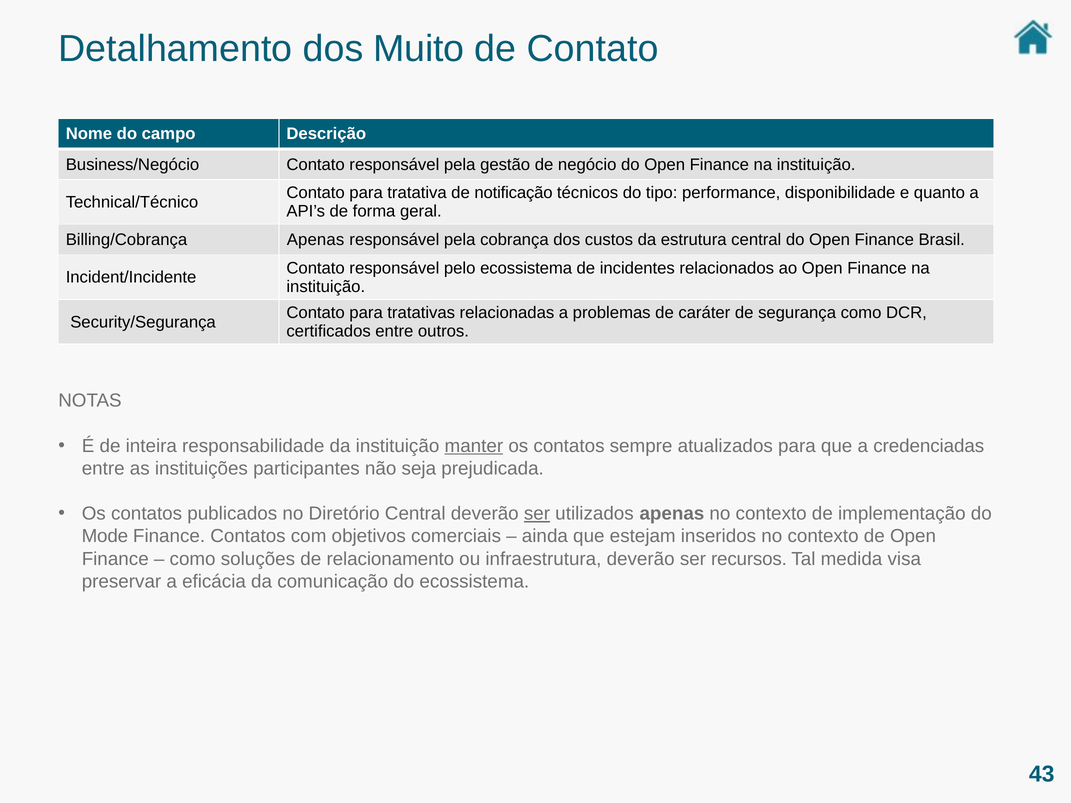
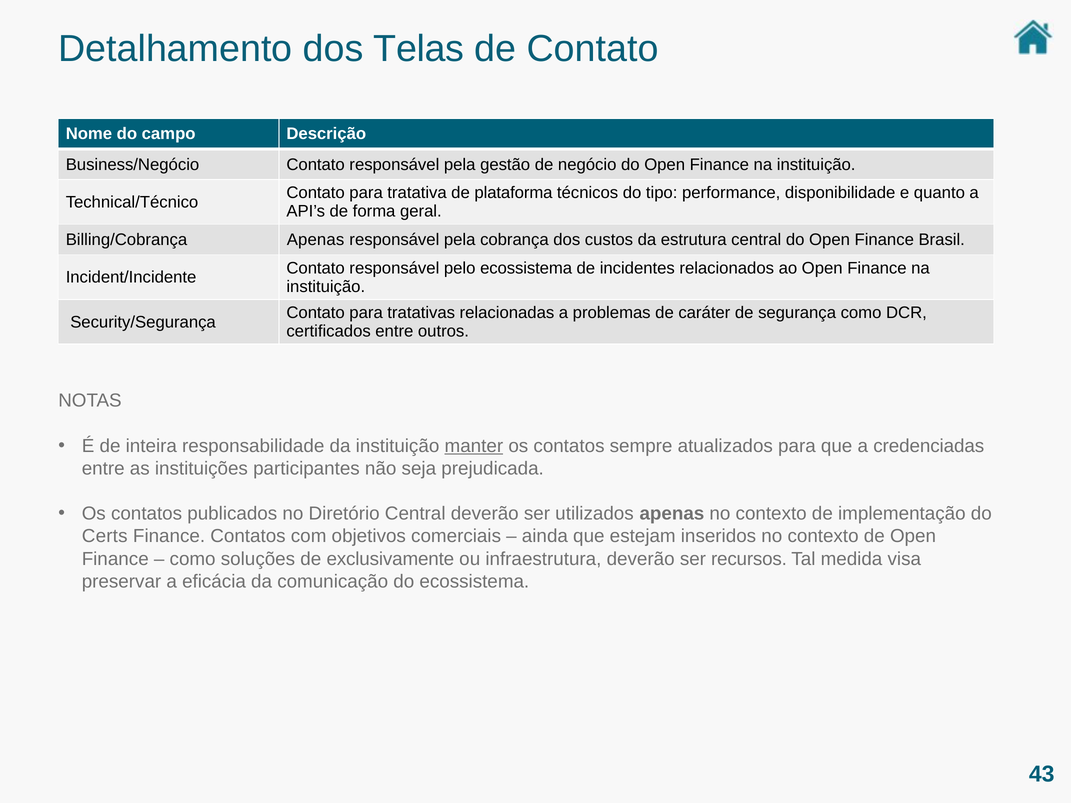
Muito: Muito -> Telas (419, 49)
notificação: notificação -> plataforma (513, 193)
ser underline: present -> none (537, 514)
Mode: Mode -> Certs (105, 537)
relacionamento: relacionamento -> exclusivamente (390, 559)
